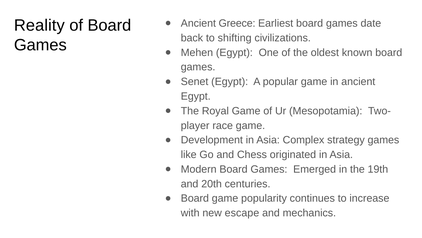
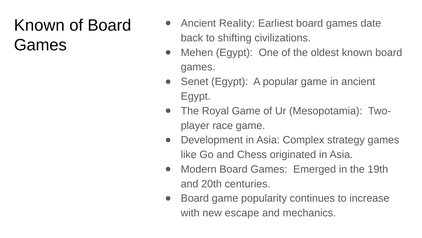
Reality: Reality -> Known (39, 25)
Greece: Greece -> Reality (237, 23)
